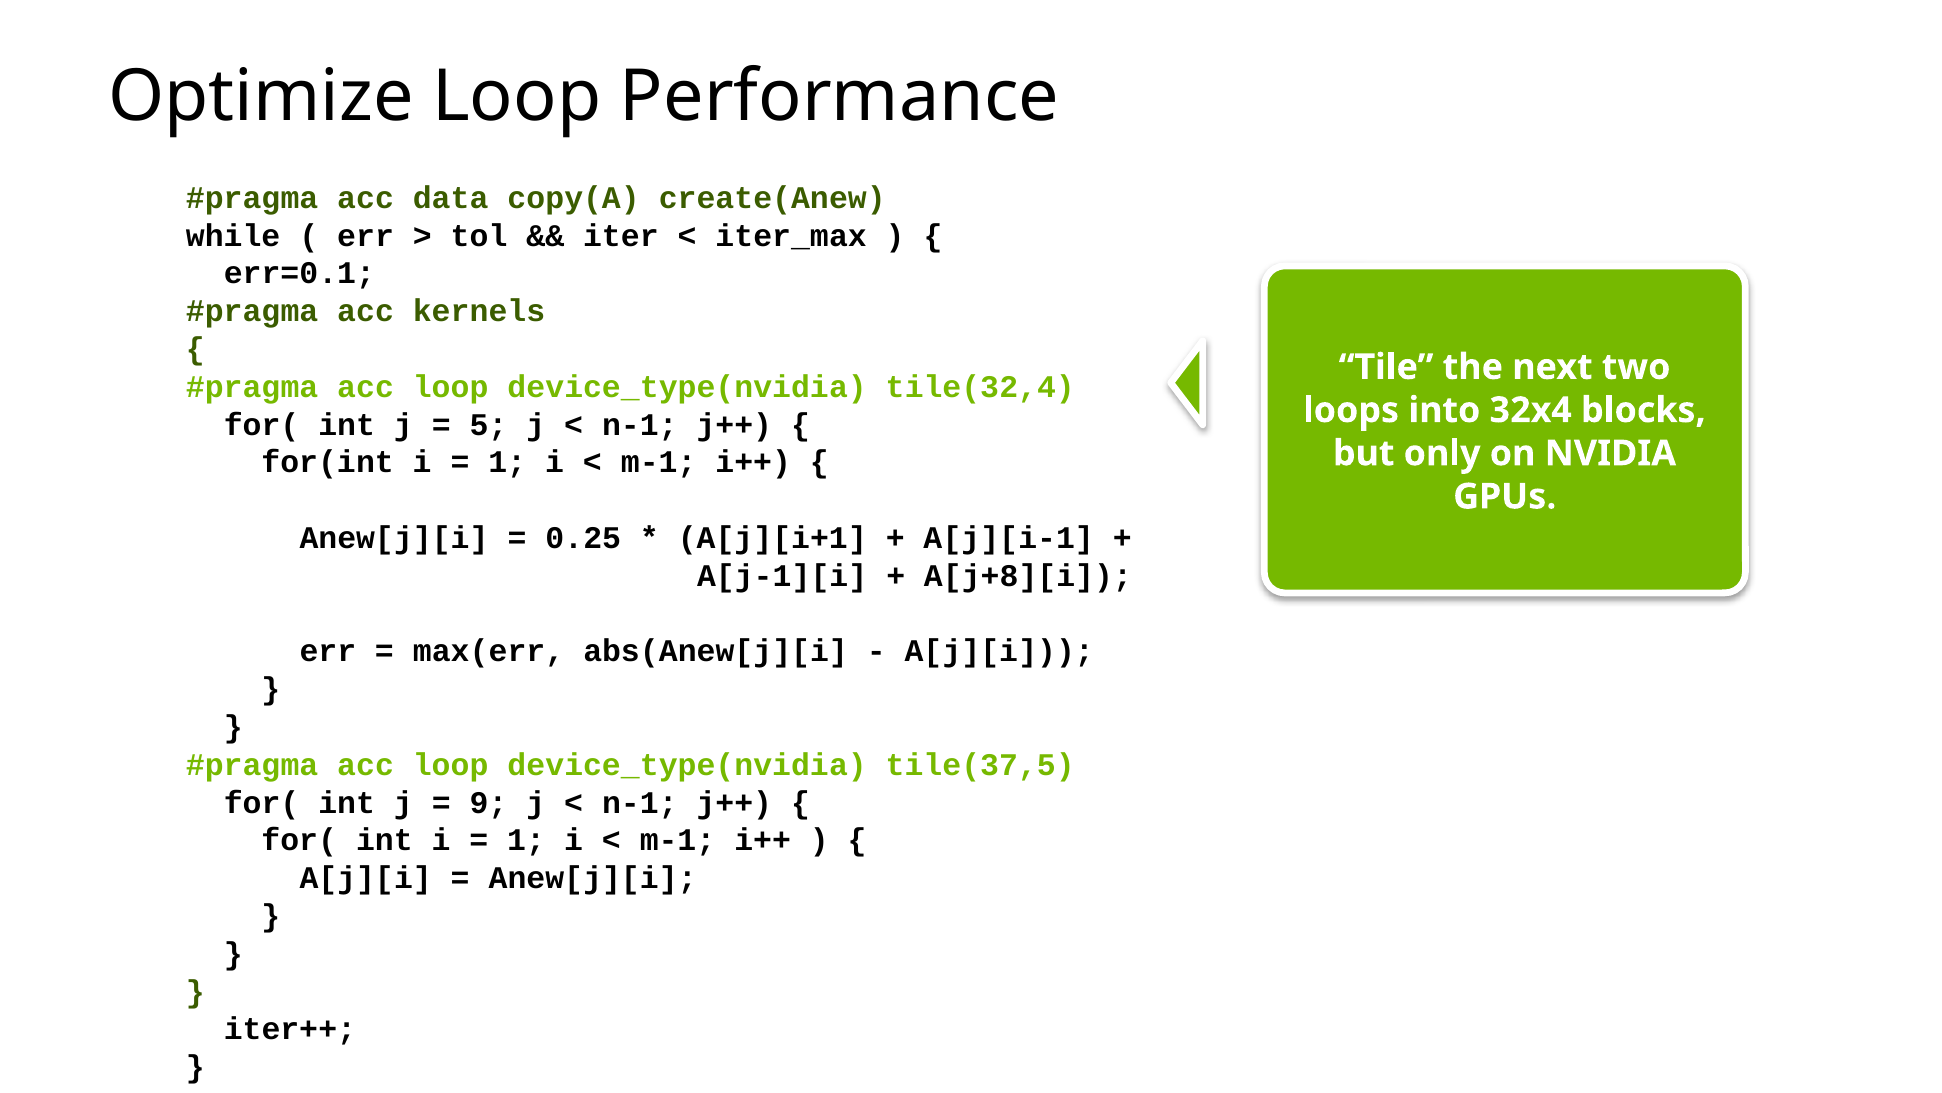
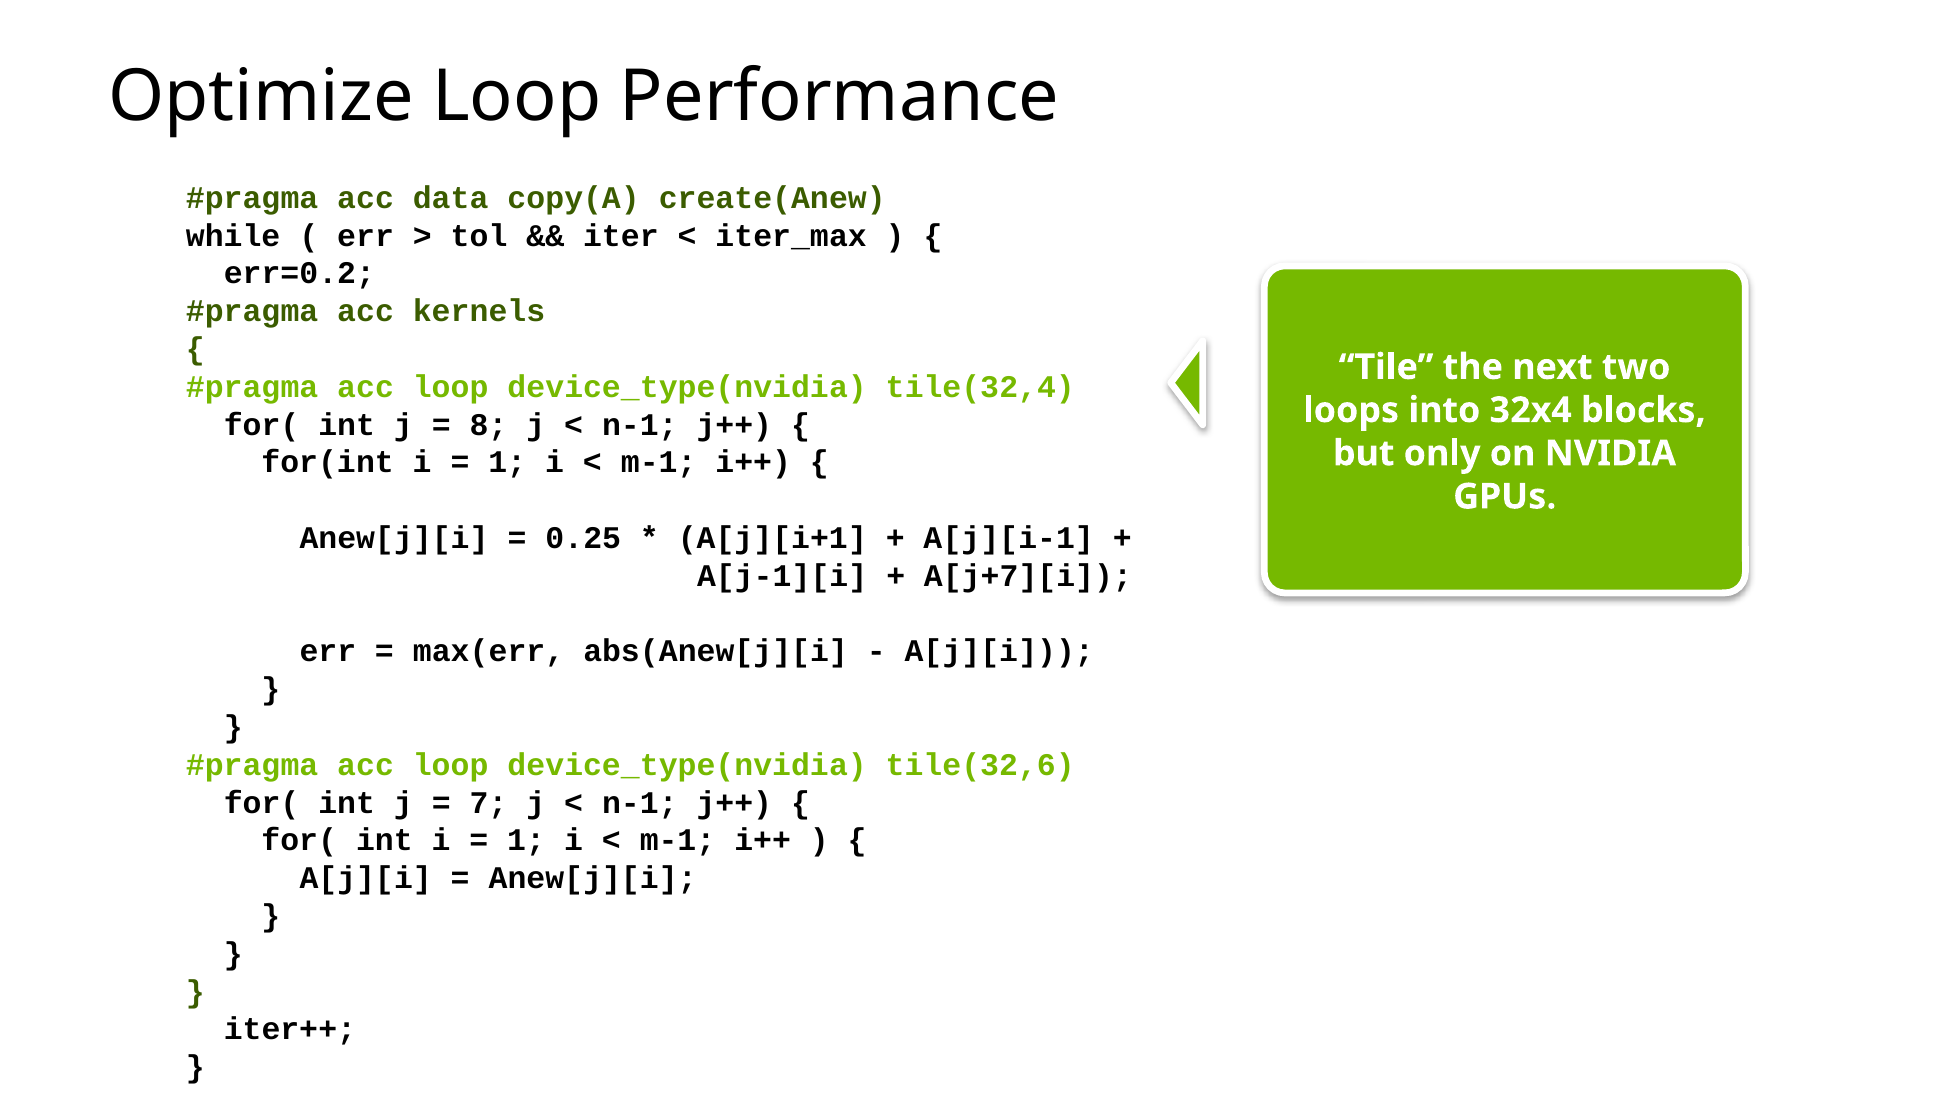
err=0.1: err=0.1 -> err=0.2 (299, 273)
5: 5 -> 8 (488, 424)
A[j+8][i: A[j+8][i -> A[j+7][i (1028, 576)
tile(37,5: tile(37,5 -> tile(32,6 (980, 764)
9: 9 -> 7 (488, 802)
